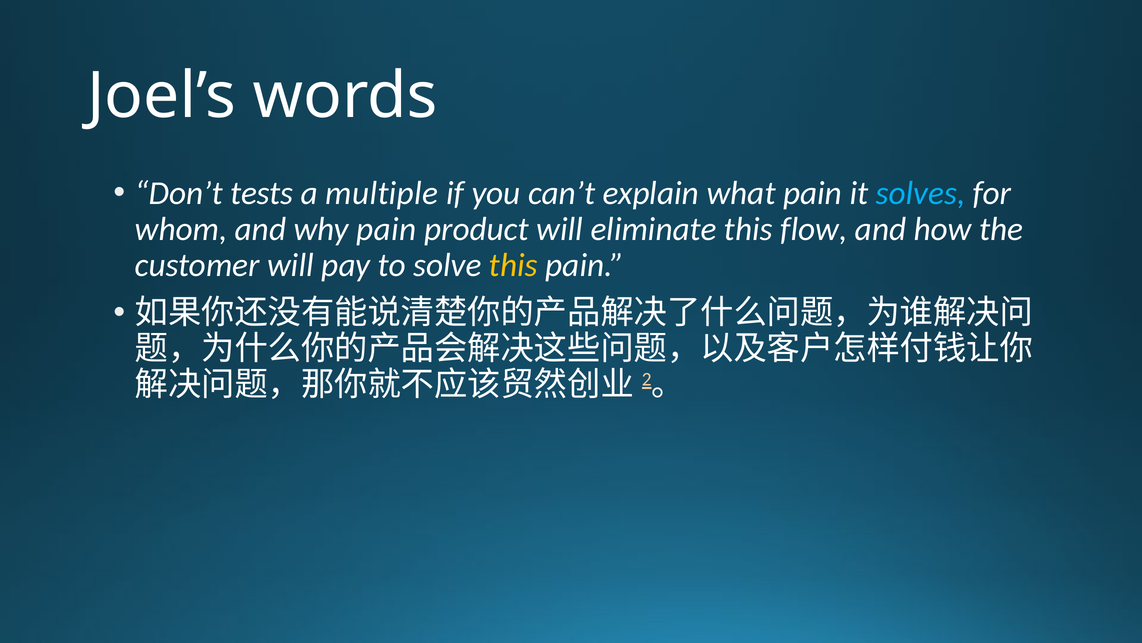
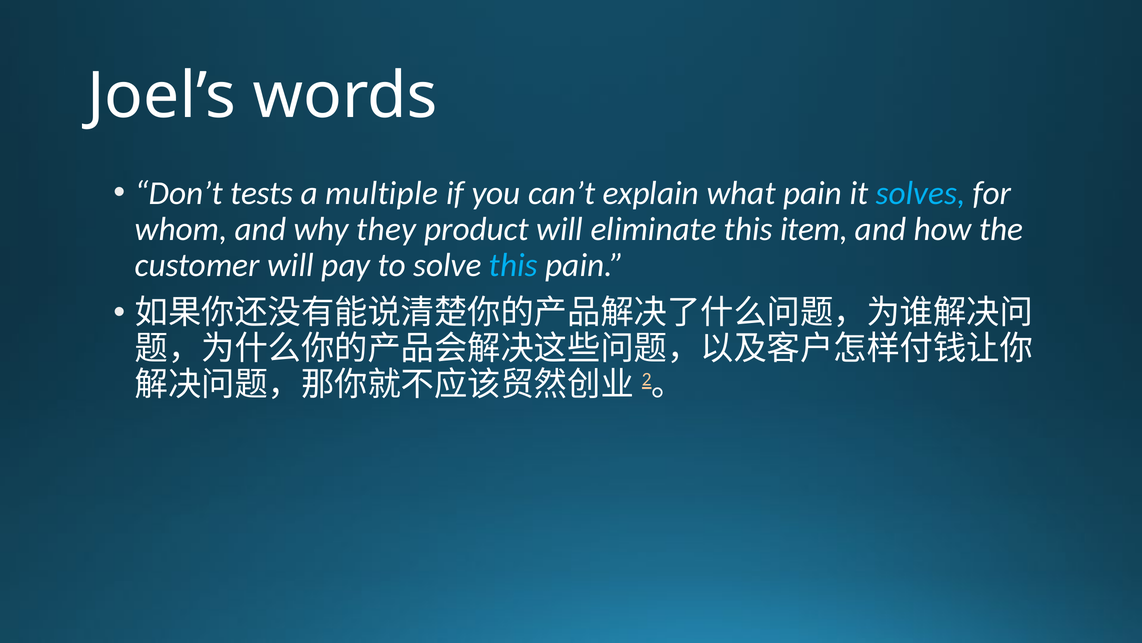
why pain: pain -> they (386, 229)
flow: flow -> item (814, 229)
this colour: yellow -> light blue (513, 265)
